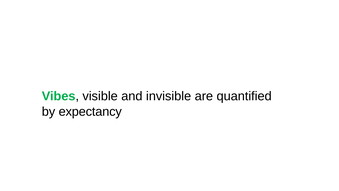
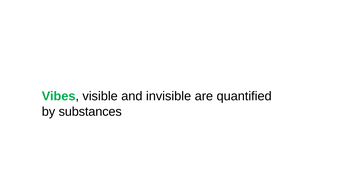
expectancy: expectancy -> substances (90, 111)
